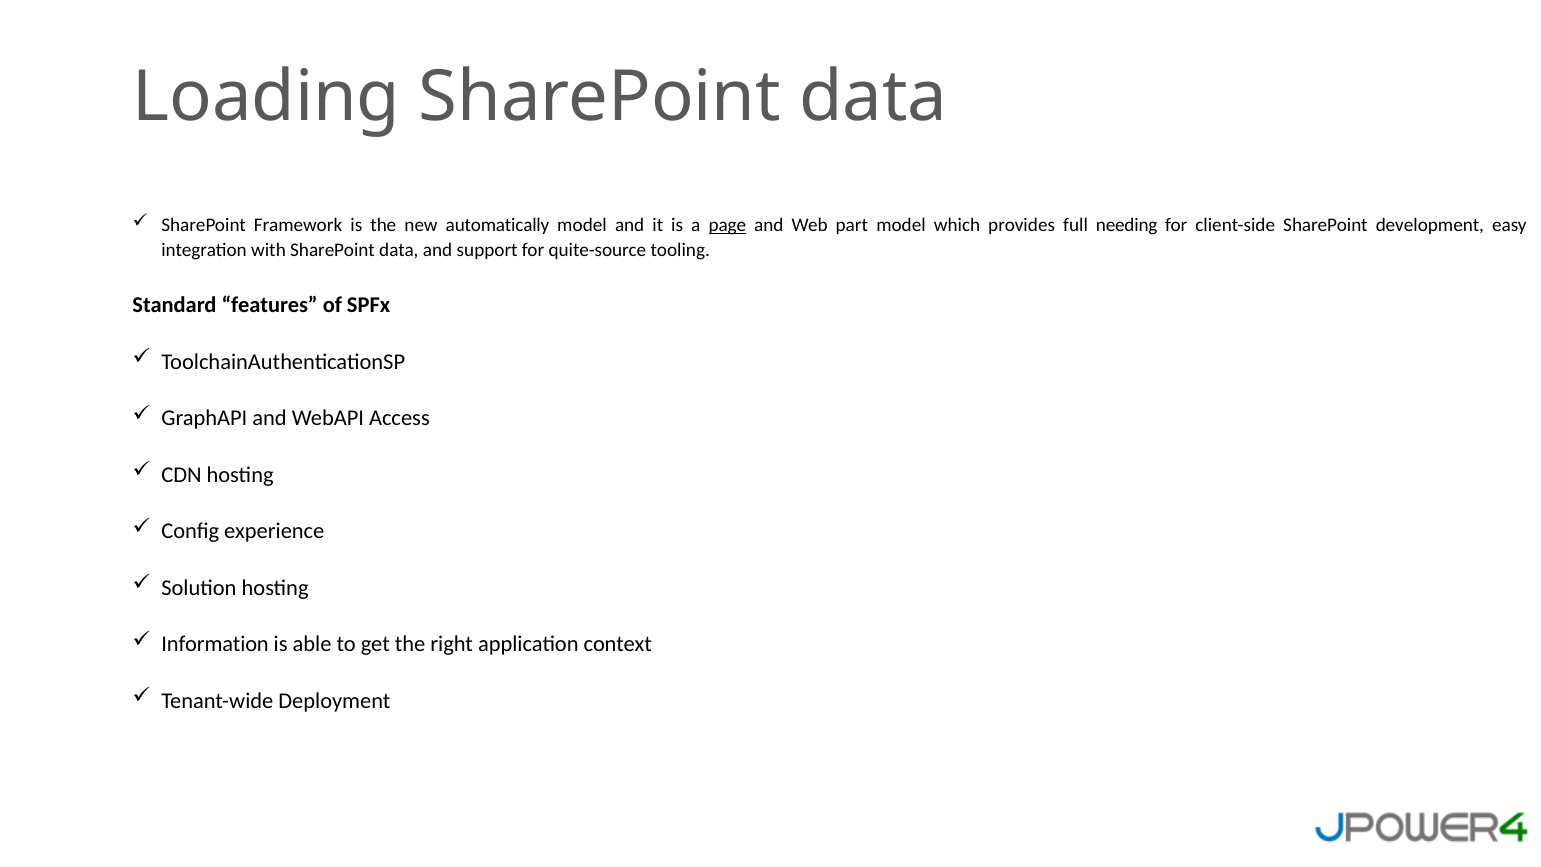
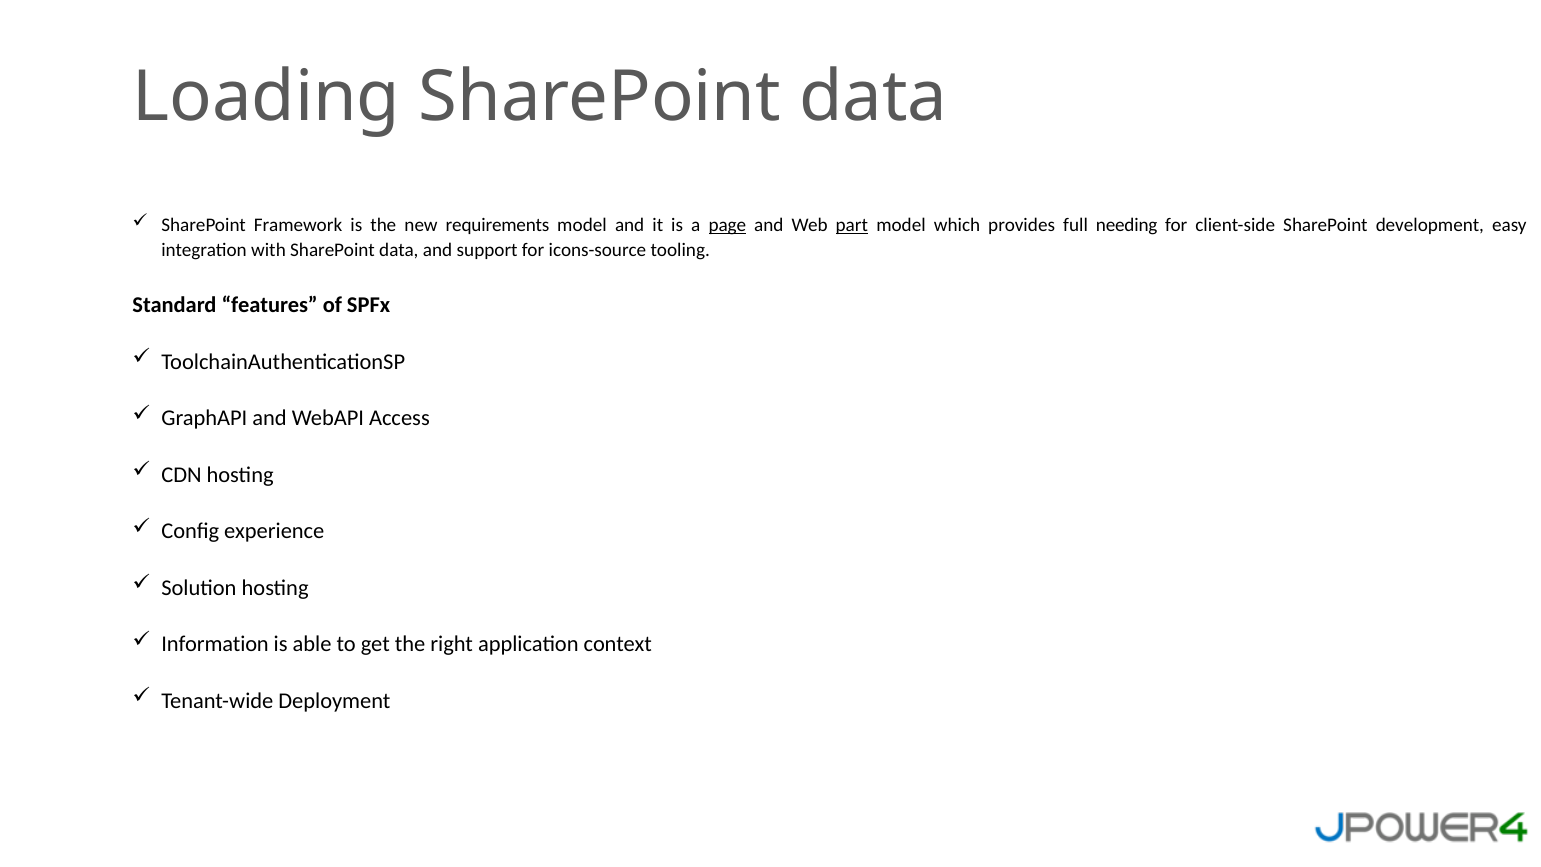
automatically: automatically -> requirements (498, 225)
part underline: none -> present (852, 225)
quite-source: quite-source -> icons-source (597, 250)
